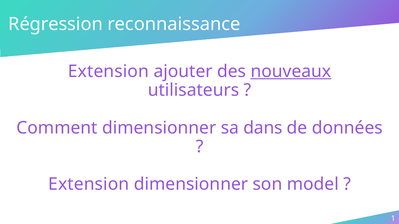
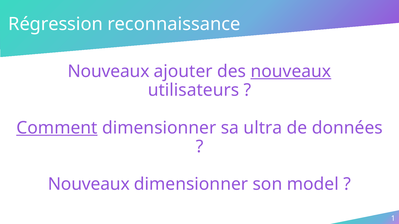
Extension: Extension -> Nouveaux (109, 71)
Comment underline: none -> present (57, 128)
dans: dans -> ultra (263, 128)
Extension: Extension -> Nouveaux (89, 185)
